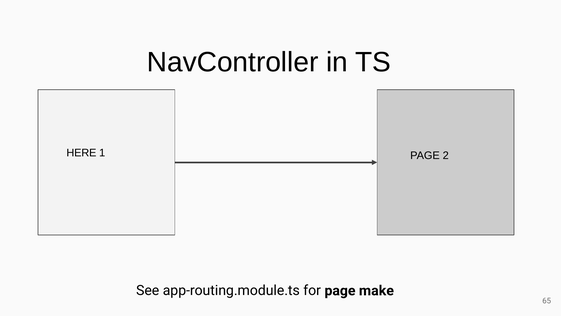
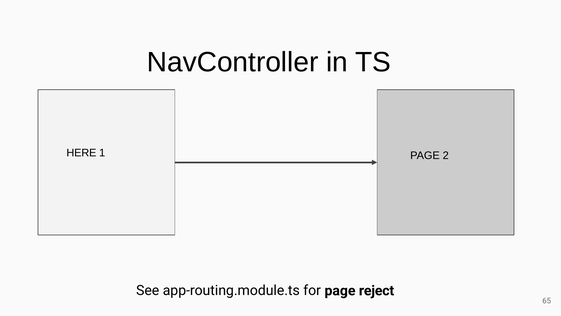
make: make -> reject (377, 290)
